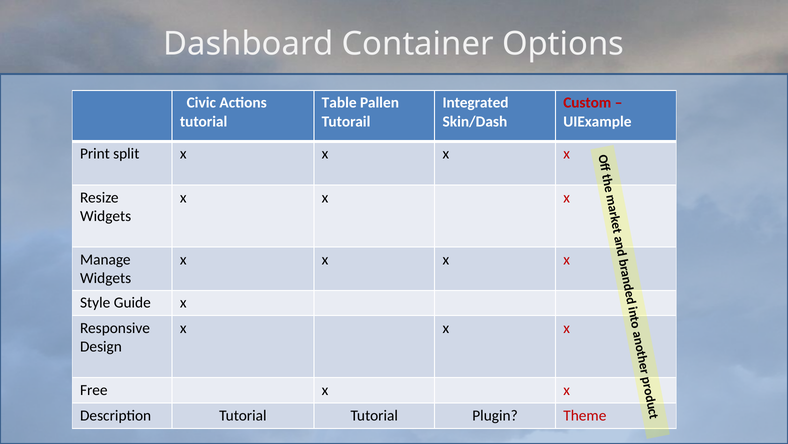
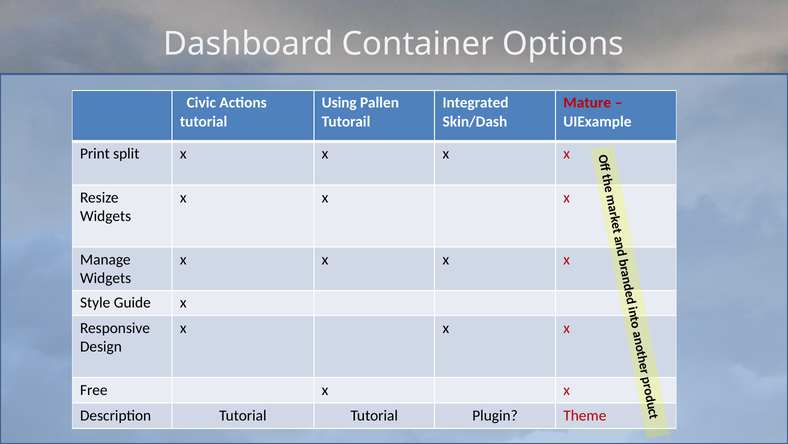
Table: Table -> Using (339, 103)
Custom: Custom -> Mature (587, 103)
